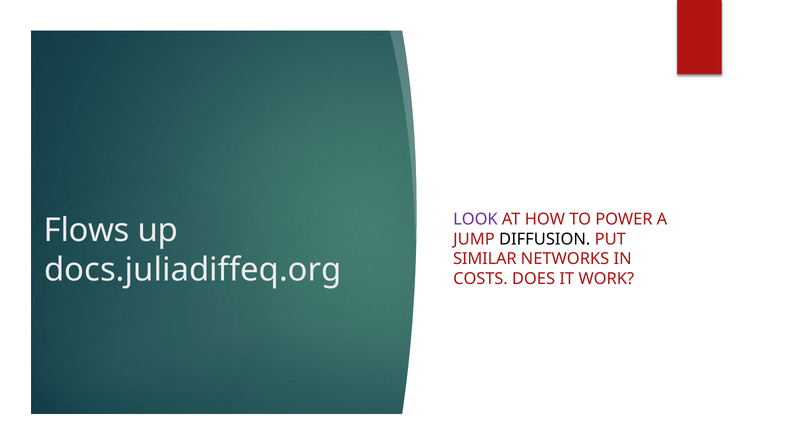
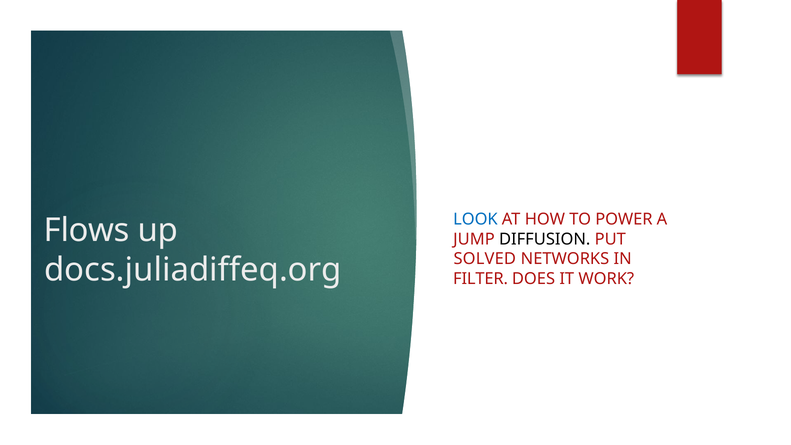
LOOK colour: purple -> blue (475, 219)
SIMILAR: SIMILAR -> SOLVED (485, 259)
COSTS: COSTS -> FILTER (481, 279)
